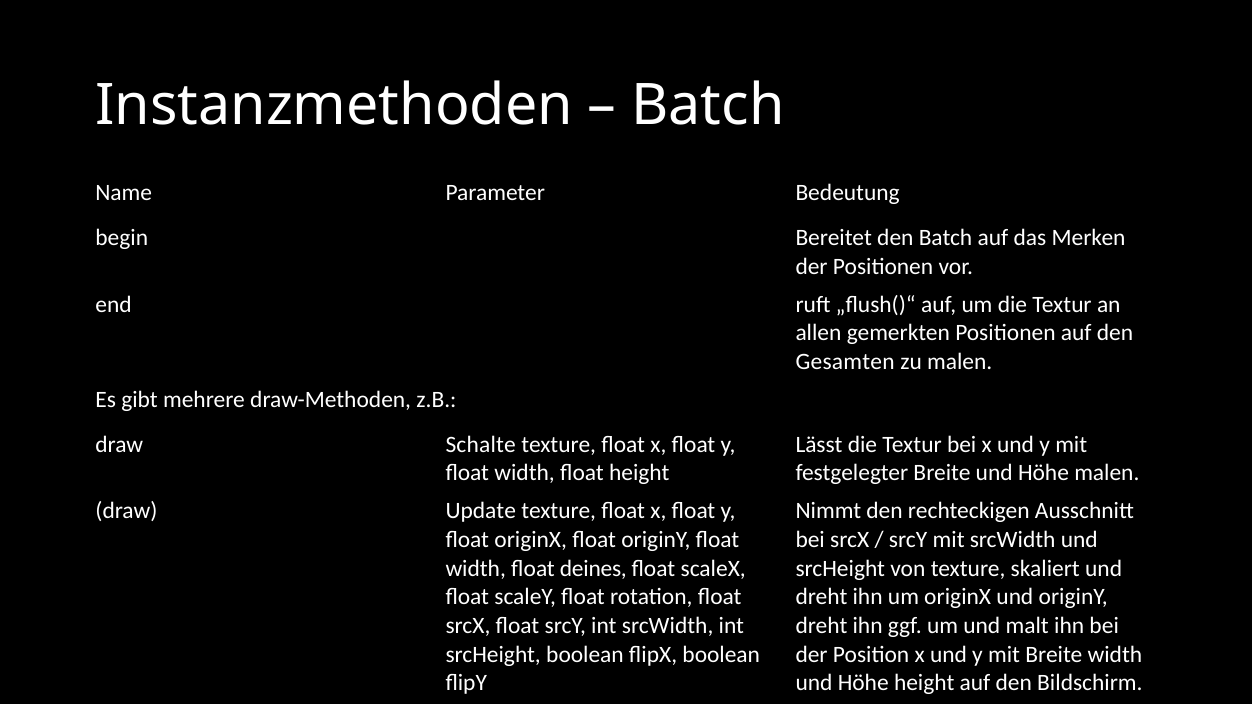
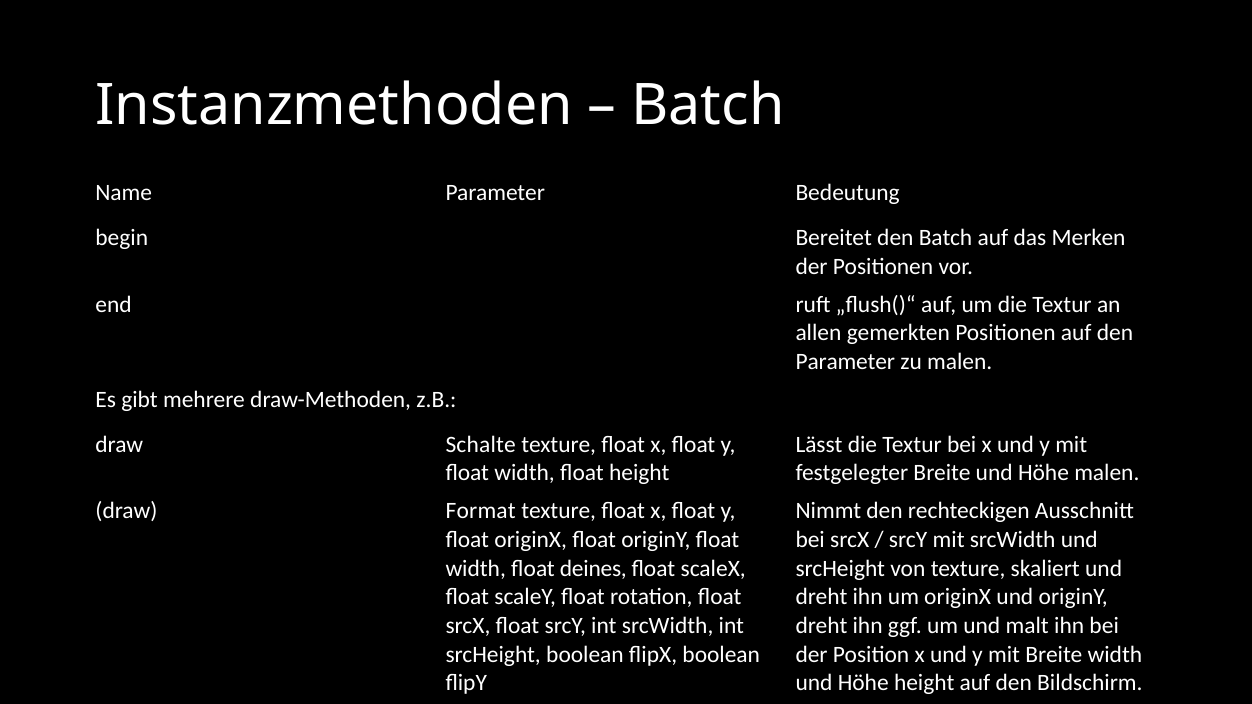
Gesamten: Gesamten -> Parameter (845, 362)
Update: Update -> Format (481, 511)
